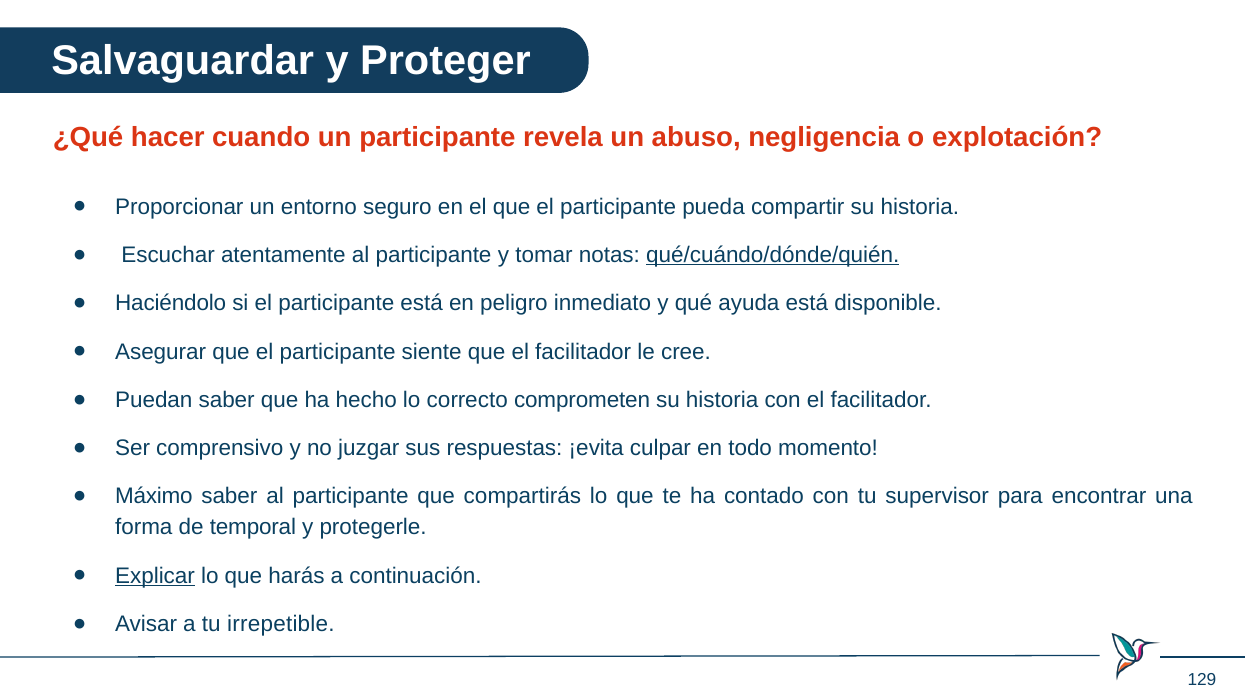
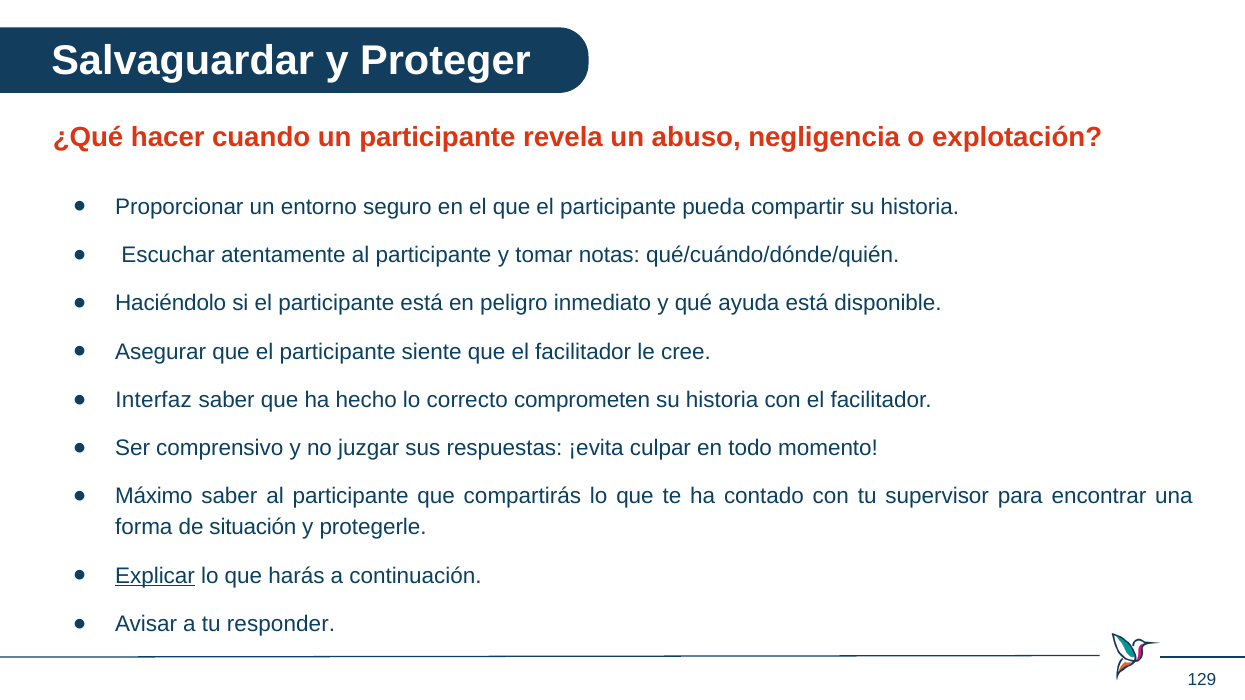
qué/cuándo/dónde/quién underline: present -> none (773, 255)
Puedan: Puedan -> Interfaz (154, 400)
temporal: temporal -> situación (253, 528)
irrepetible: irrepetible -> responder (281, 624)
